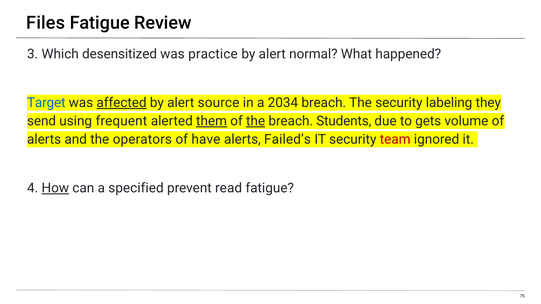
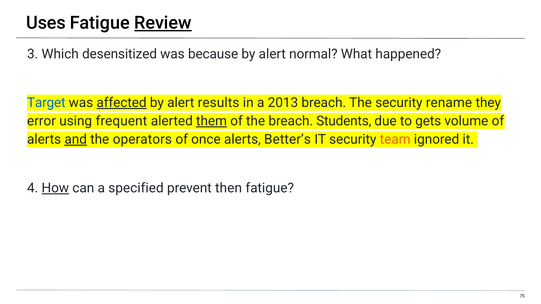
Files: Files -> Uses (46, 23)
Review underline: none -> present (163, 23)
practice: practice -> because (213, 54)
source: source -> results (219, 103)
2034: 2034 -> 2013 (283, 103)
labeling: labeling -> rename (449, 103)
send: send -> error (41, 121)
the underline: present -> none (256, 121)
and underline: none -> present (76, 140)
have: have -> once (206, 140)
Failed’s: Failed’s -> Better’s (287, 140)
team colour: red -> orange (395, 140)
read: read -> then (229, 188)
